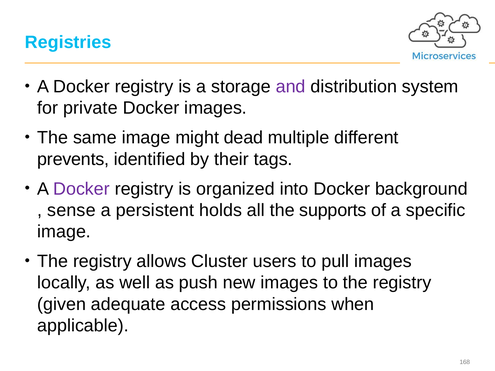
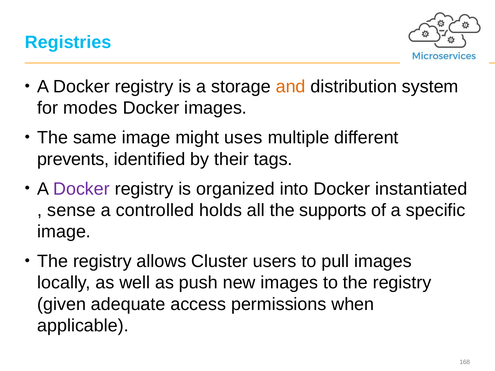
and colour: purple -> orange (291, 87)
private: private -> modes (90, 108)
dead: dead -> uses (243, 138)
background: background -> instantiated (421, 189)
persistent: persistent -> controlled (155, 210)
